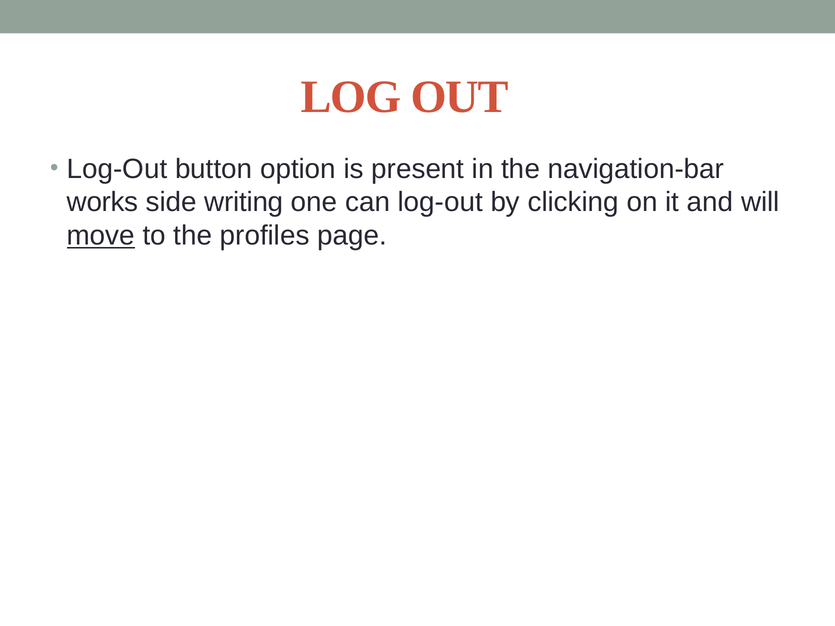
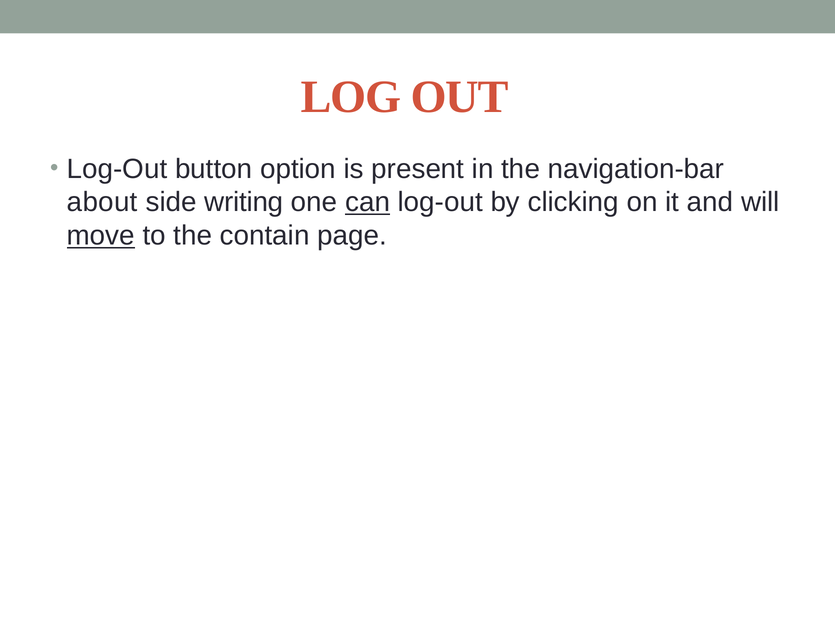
works: works -> about (102, 202)
can underline: none -> present (368, 202)
profiles: profiles -> contain (265, 236)
